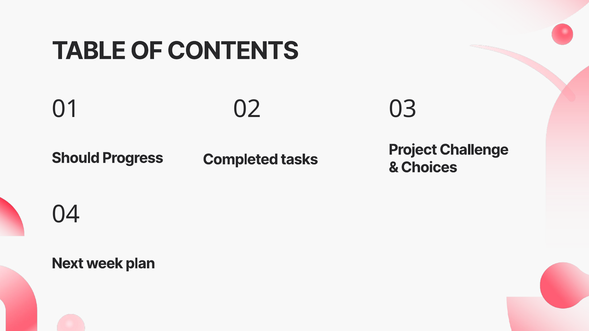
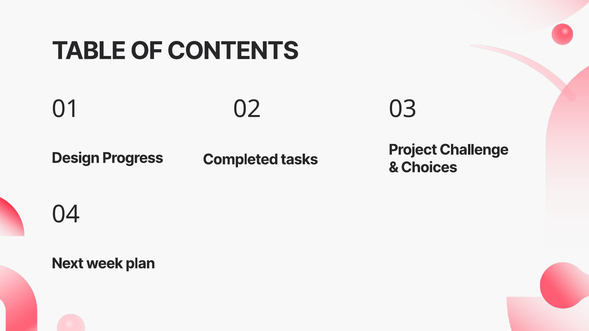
Should: Should -> Design (76, 158)
